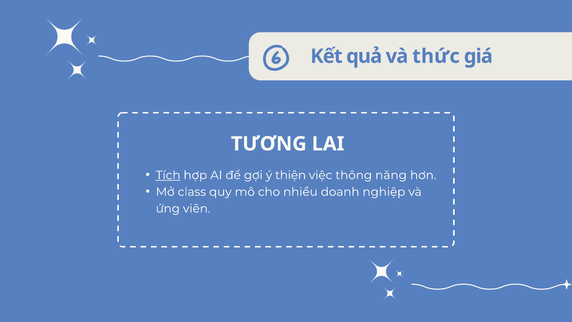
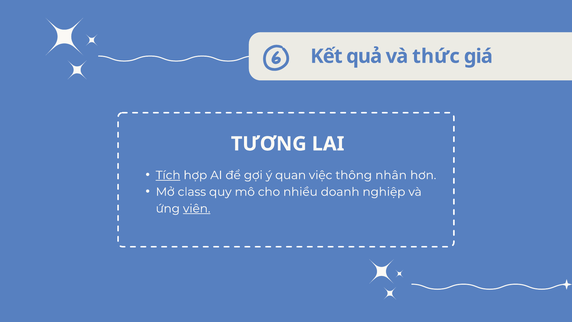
thiện: thiện -> quan (291, 175)
năng: năng -> nhân (391, 175)
viên underline: none -> present (197, 208)
